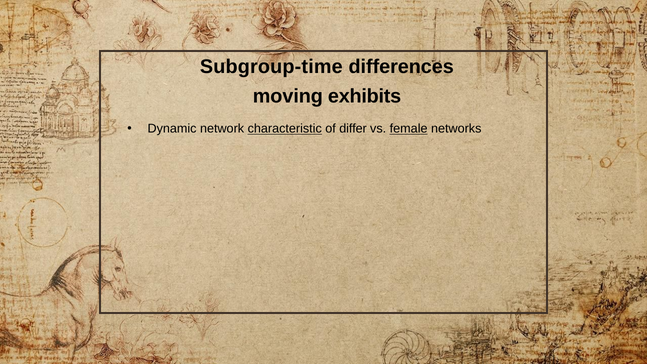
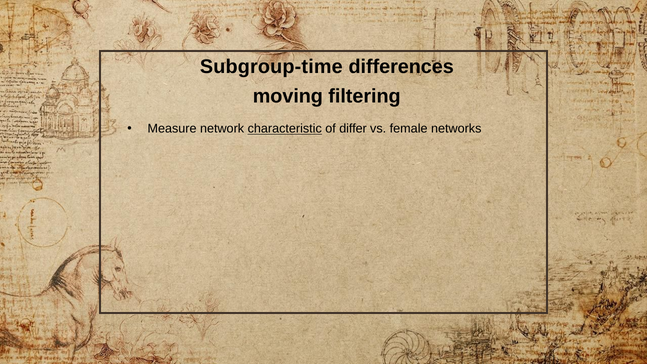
exhibits: exhibits -> filtering (365, 96)
Dynamic: Dynamic -> Measure (172, 129)
female underline: present -> none (409, 129)
